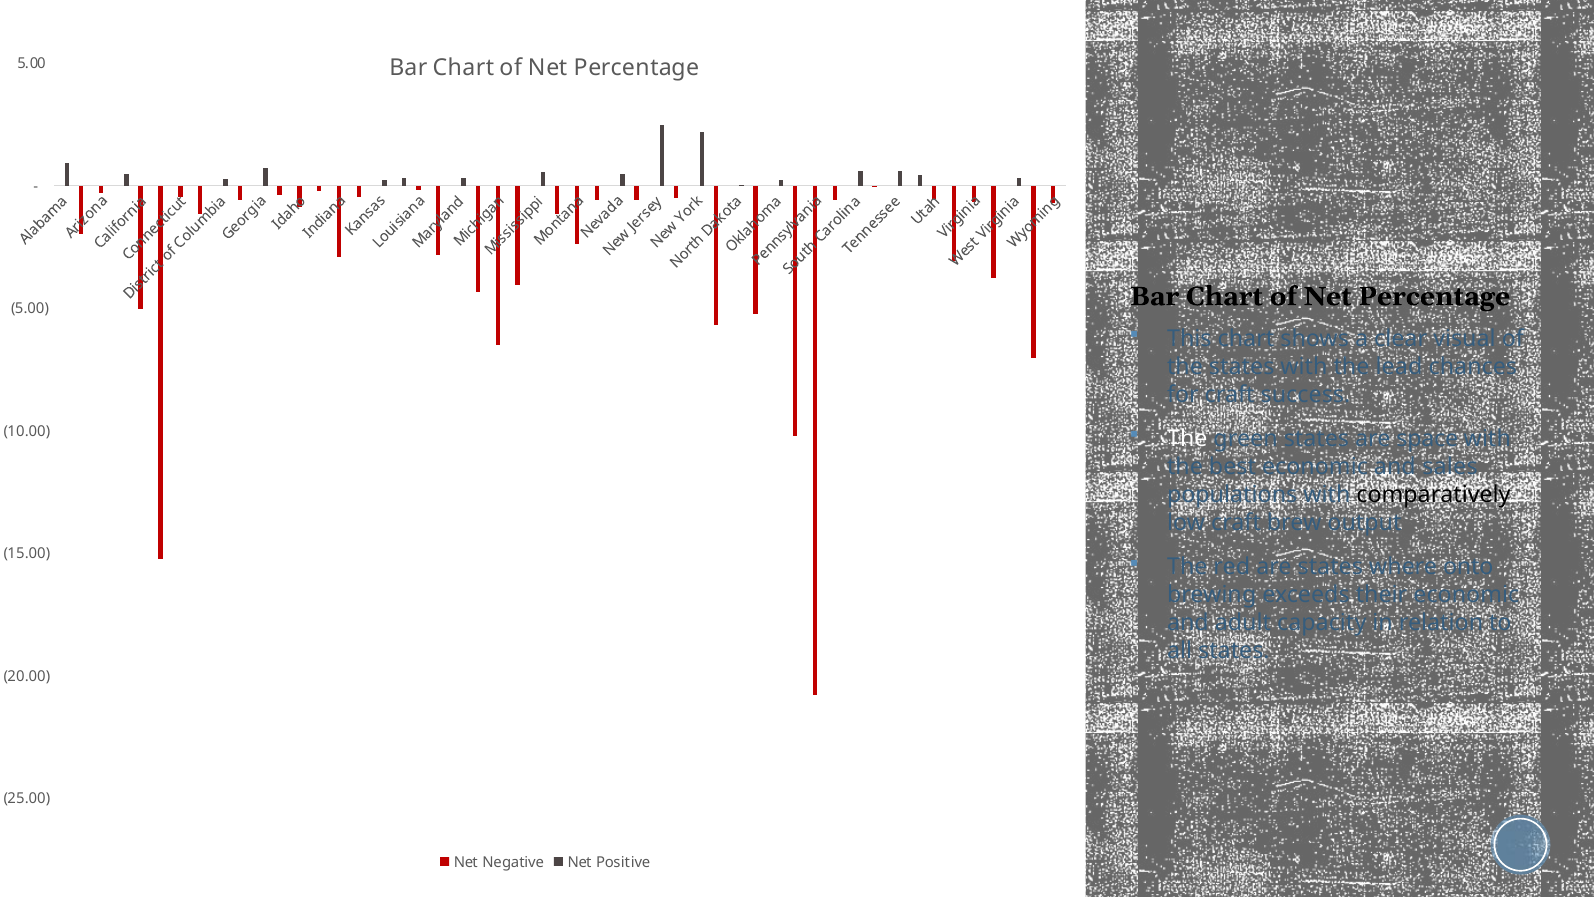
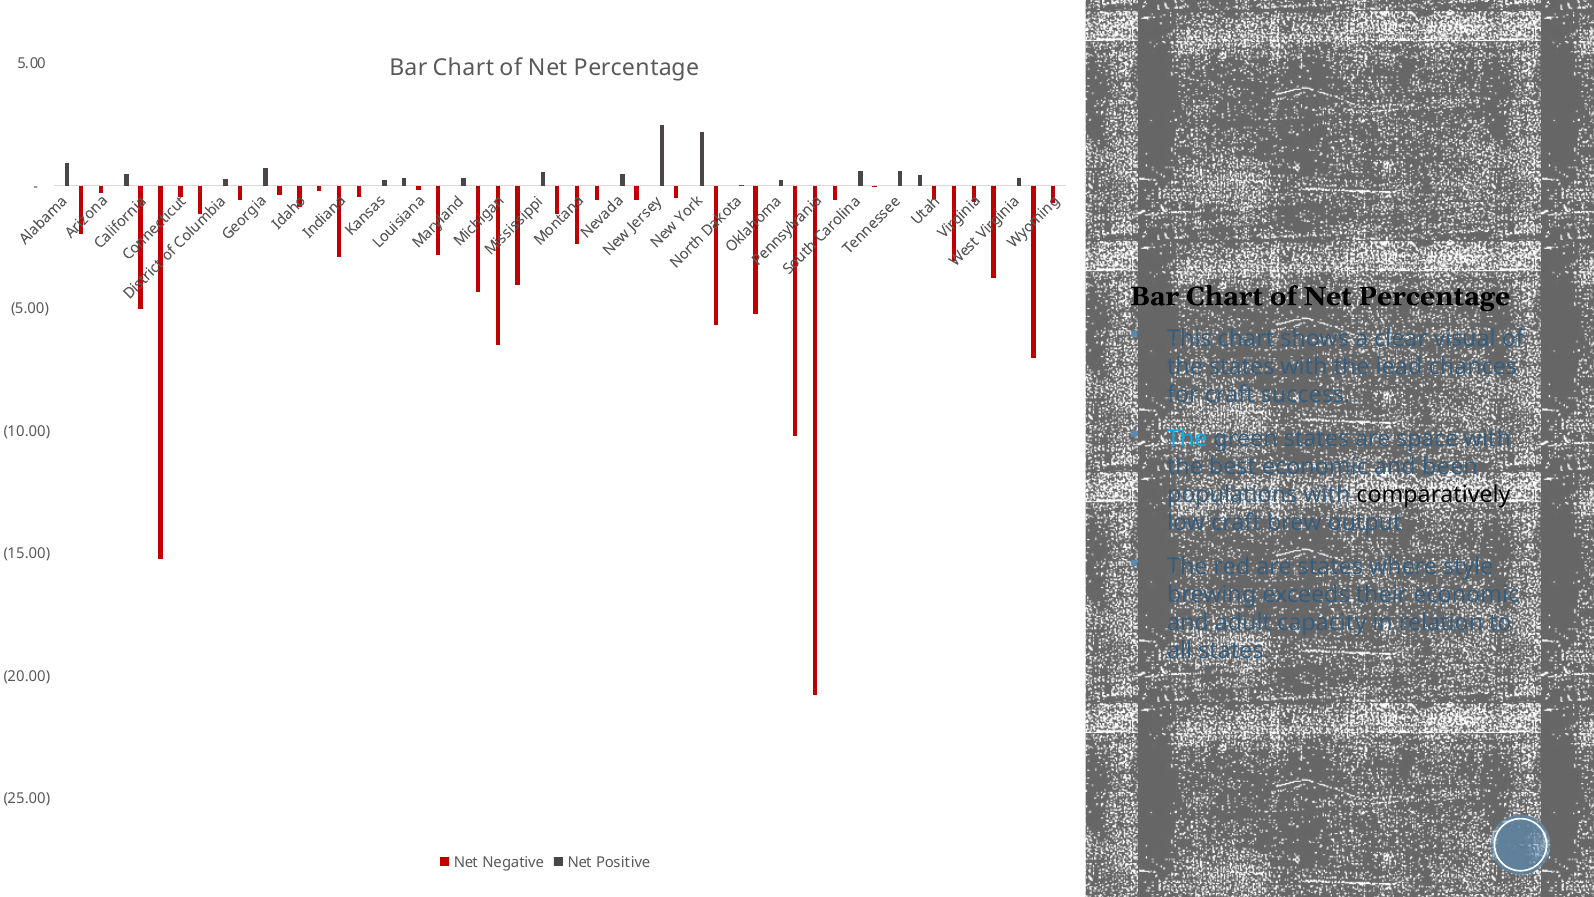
The colour: white -> light blue (1187, 439)
sales: sales -> been (1450, 467)
onto: onto -> style (1468, 567)
